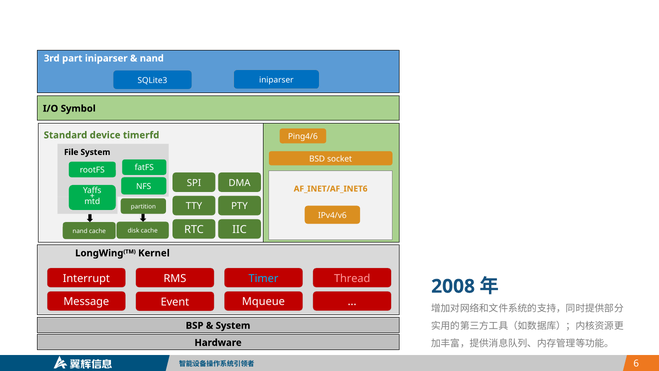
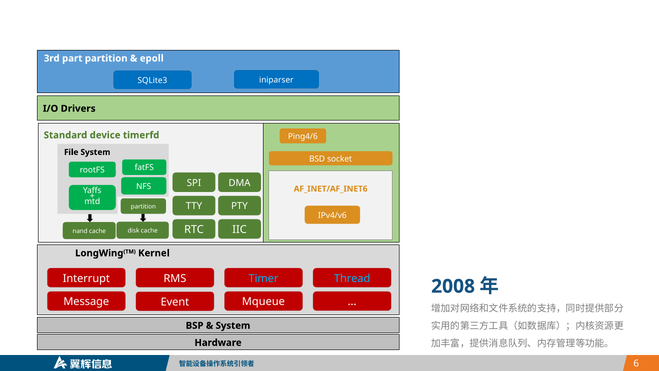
part iniparser: iniparser -> partition (106, 58)
nand: nand -> epoll (152, 58)
Symbol: Symbol -> Drivers (78, 108)
Thread colour: pink -> light blue (352, 278)
